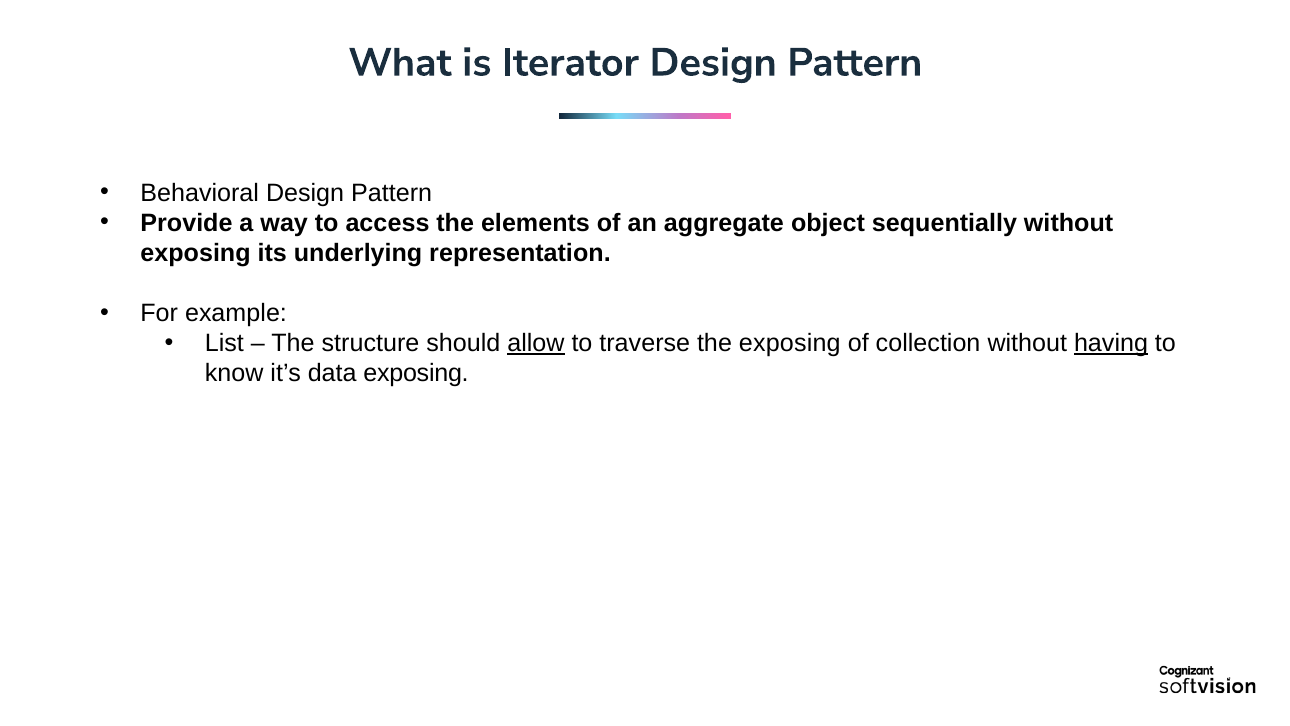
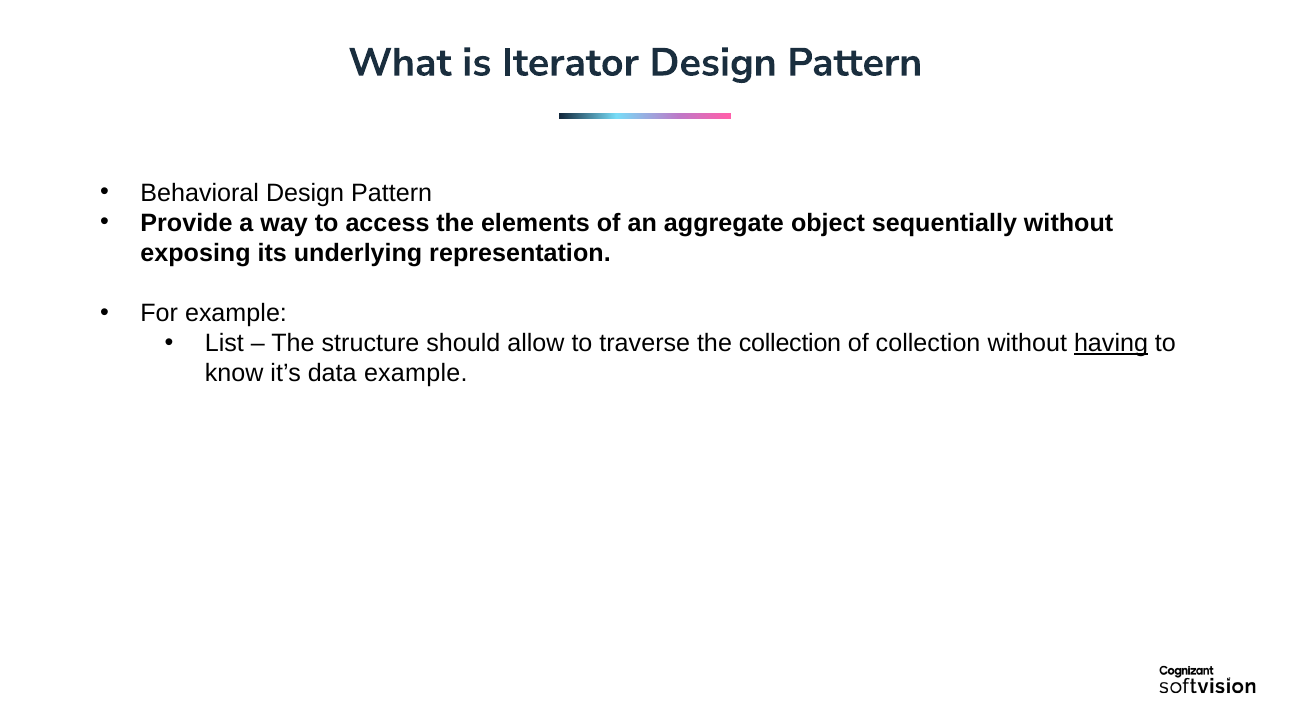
allow underline: present -> none (536, 343)
the exposing: exposing -> collection (790, 343)
data exposing: exposing -> example (416, 373)
